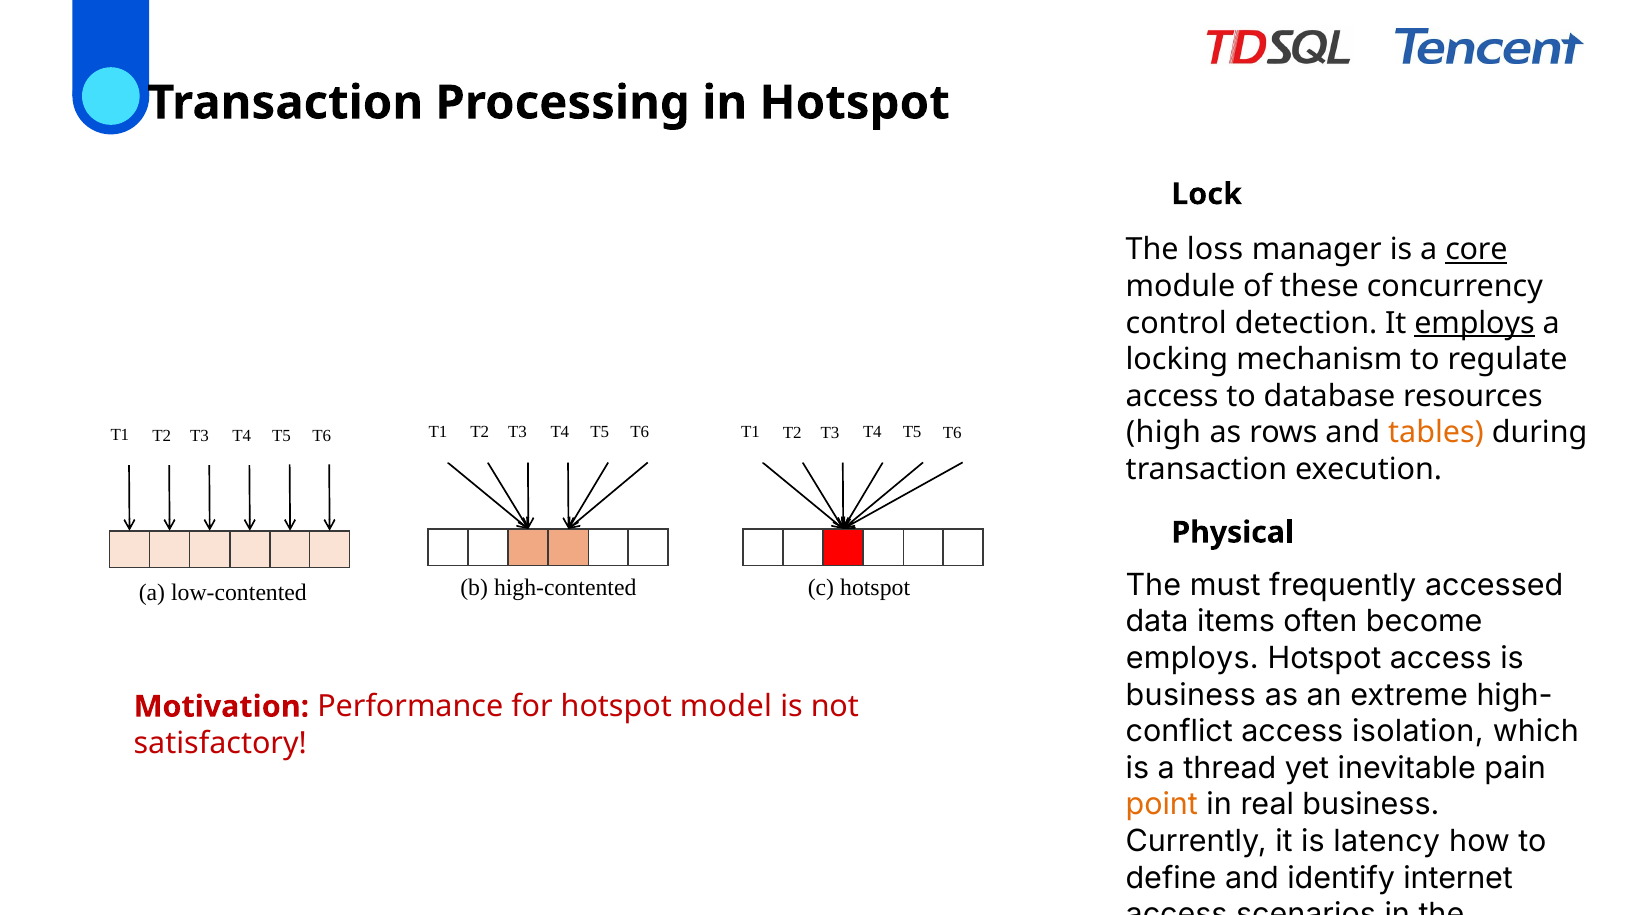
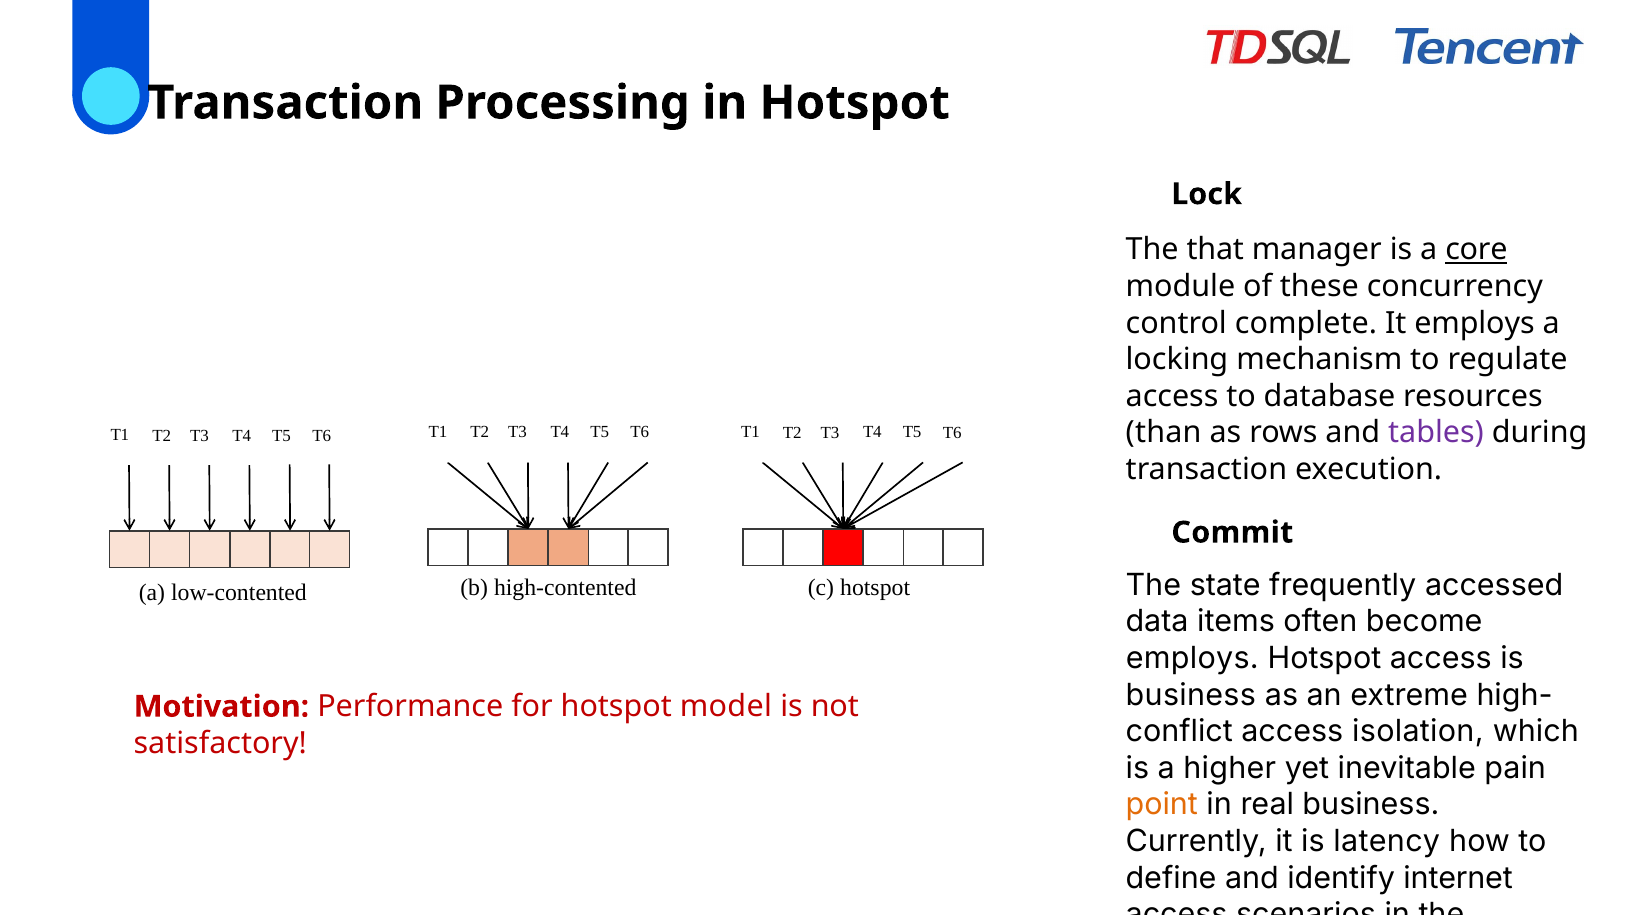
loss: loss -> that (1215, 250)
detection: detection -> complete (1306, 323)
employs underline: present -> none (1474, 323)
high: high -> than (1164, 433)
tables colour: orange -> purple (1436, 433)
Physical: Physical -> Commit (1232, 533)
must: must -> state (1225, 585)
thread: thread -> higher (1230, 768)
